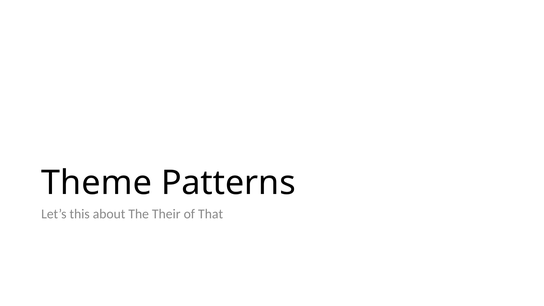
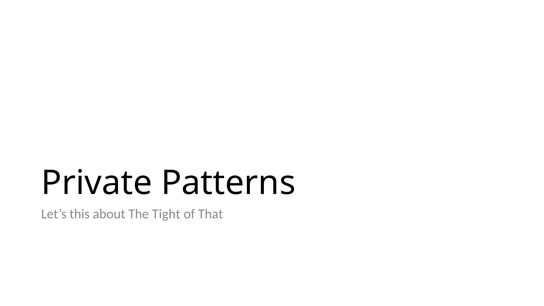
Theme: Theme -> Private (97, 183)
Their: Their -> Tight (166, 214)
